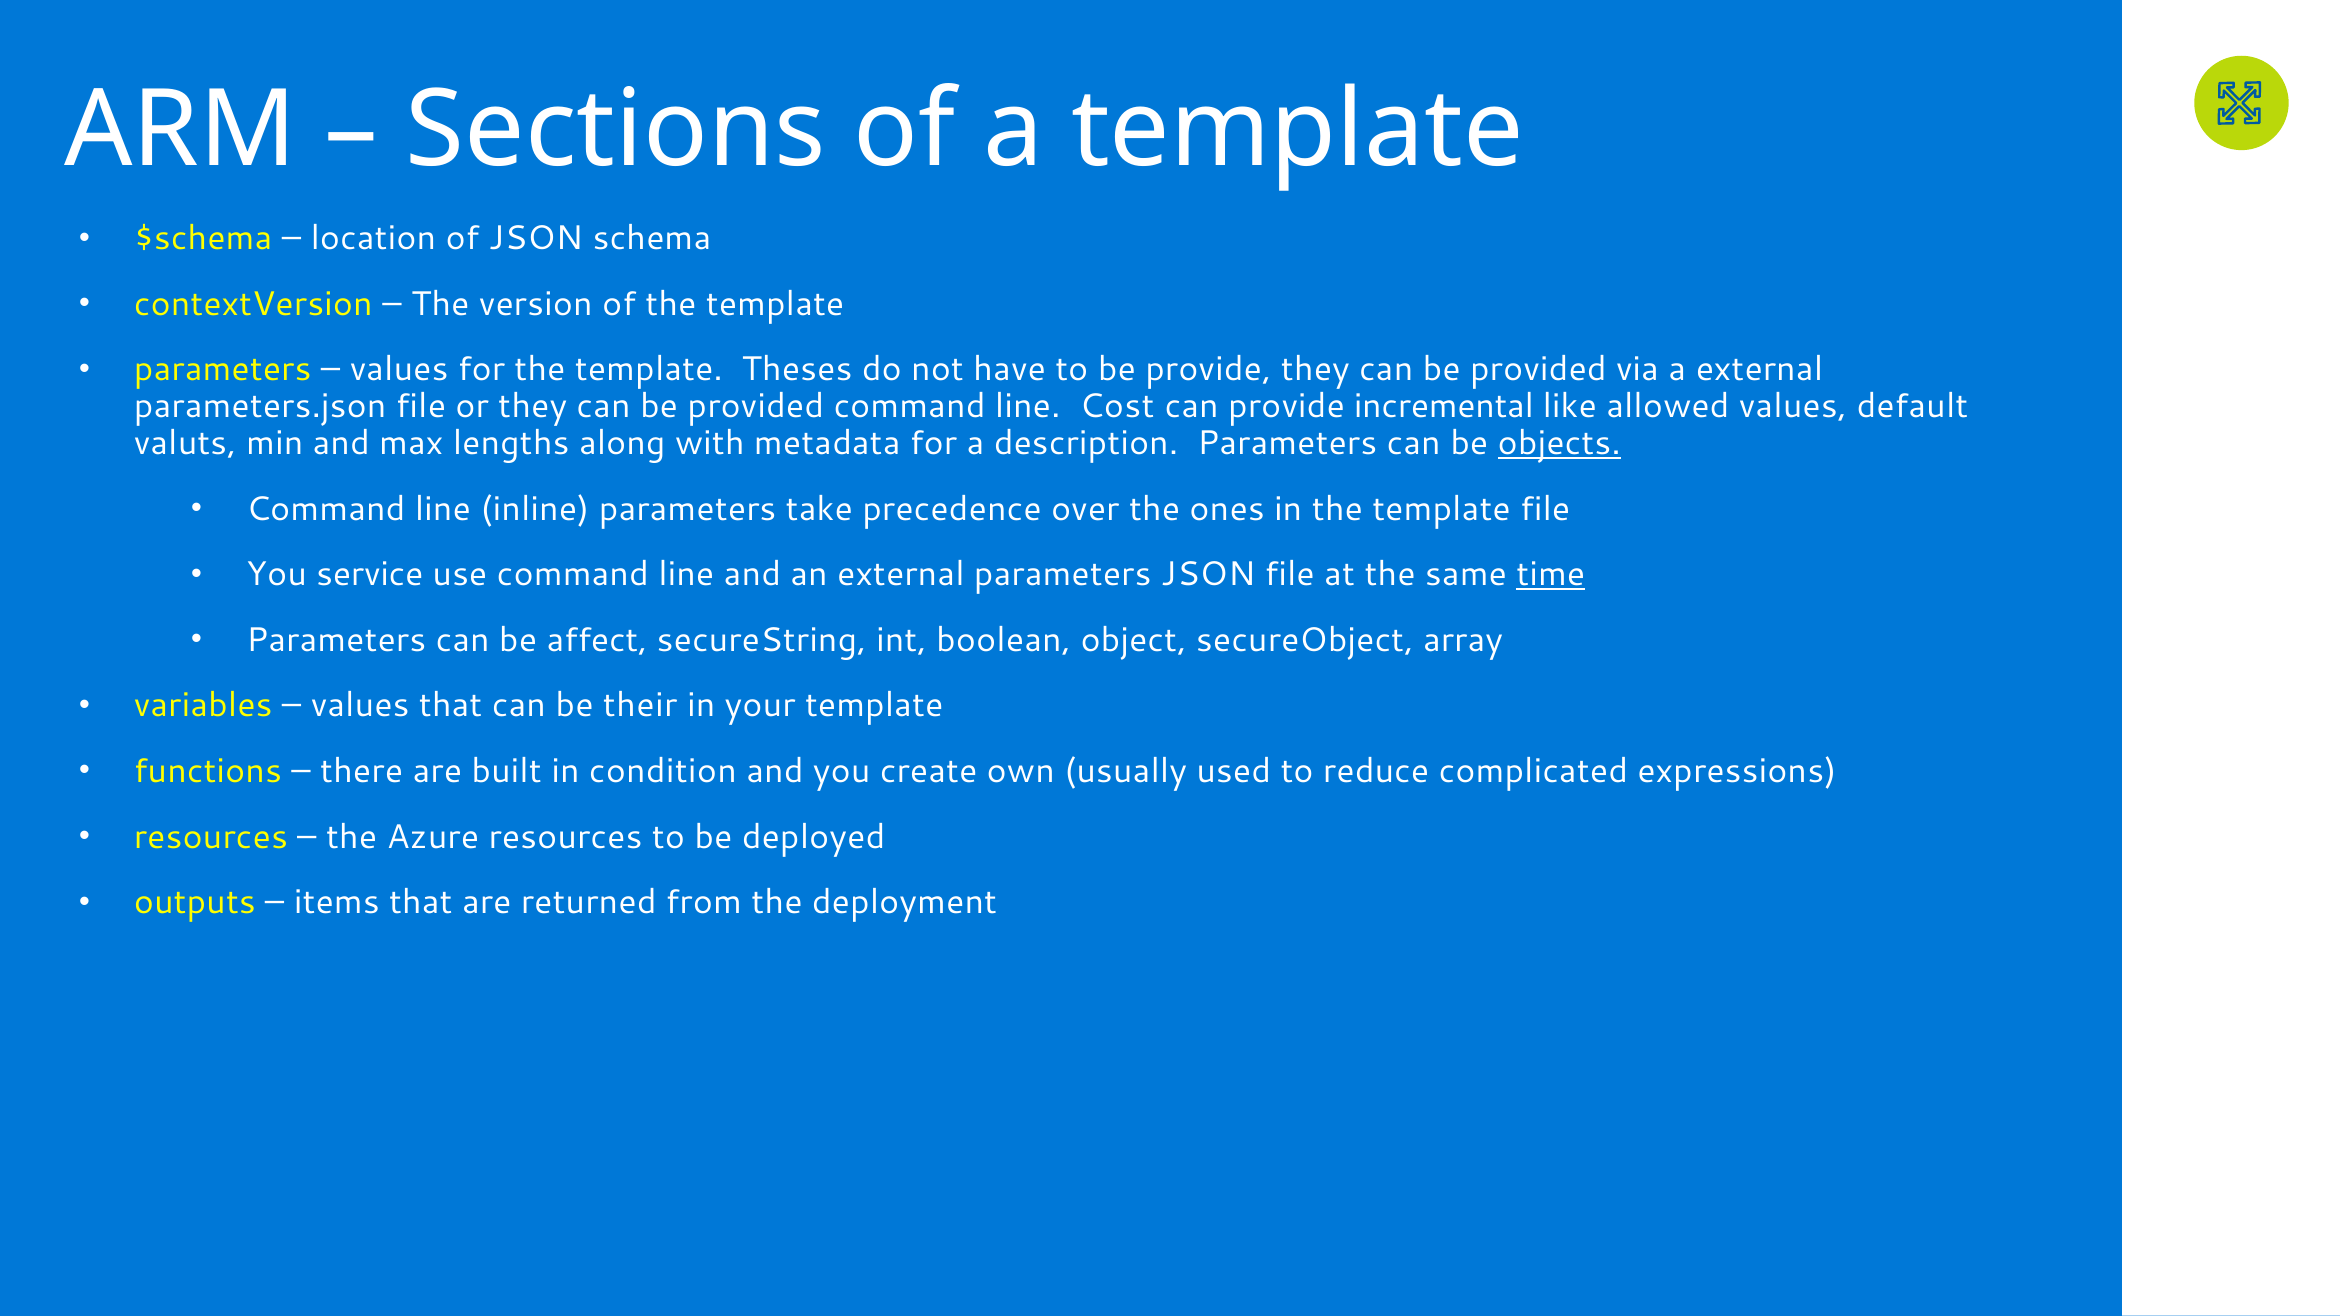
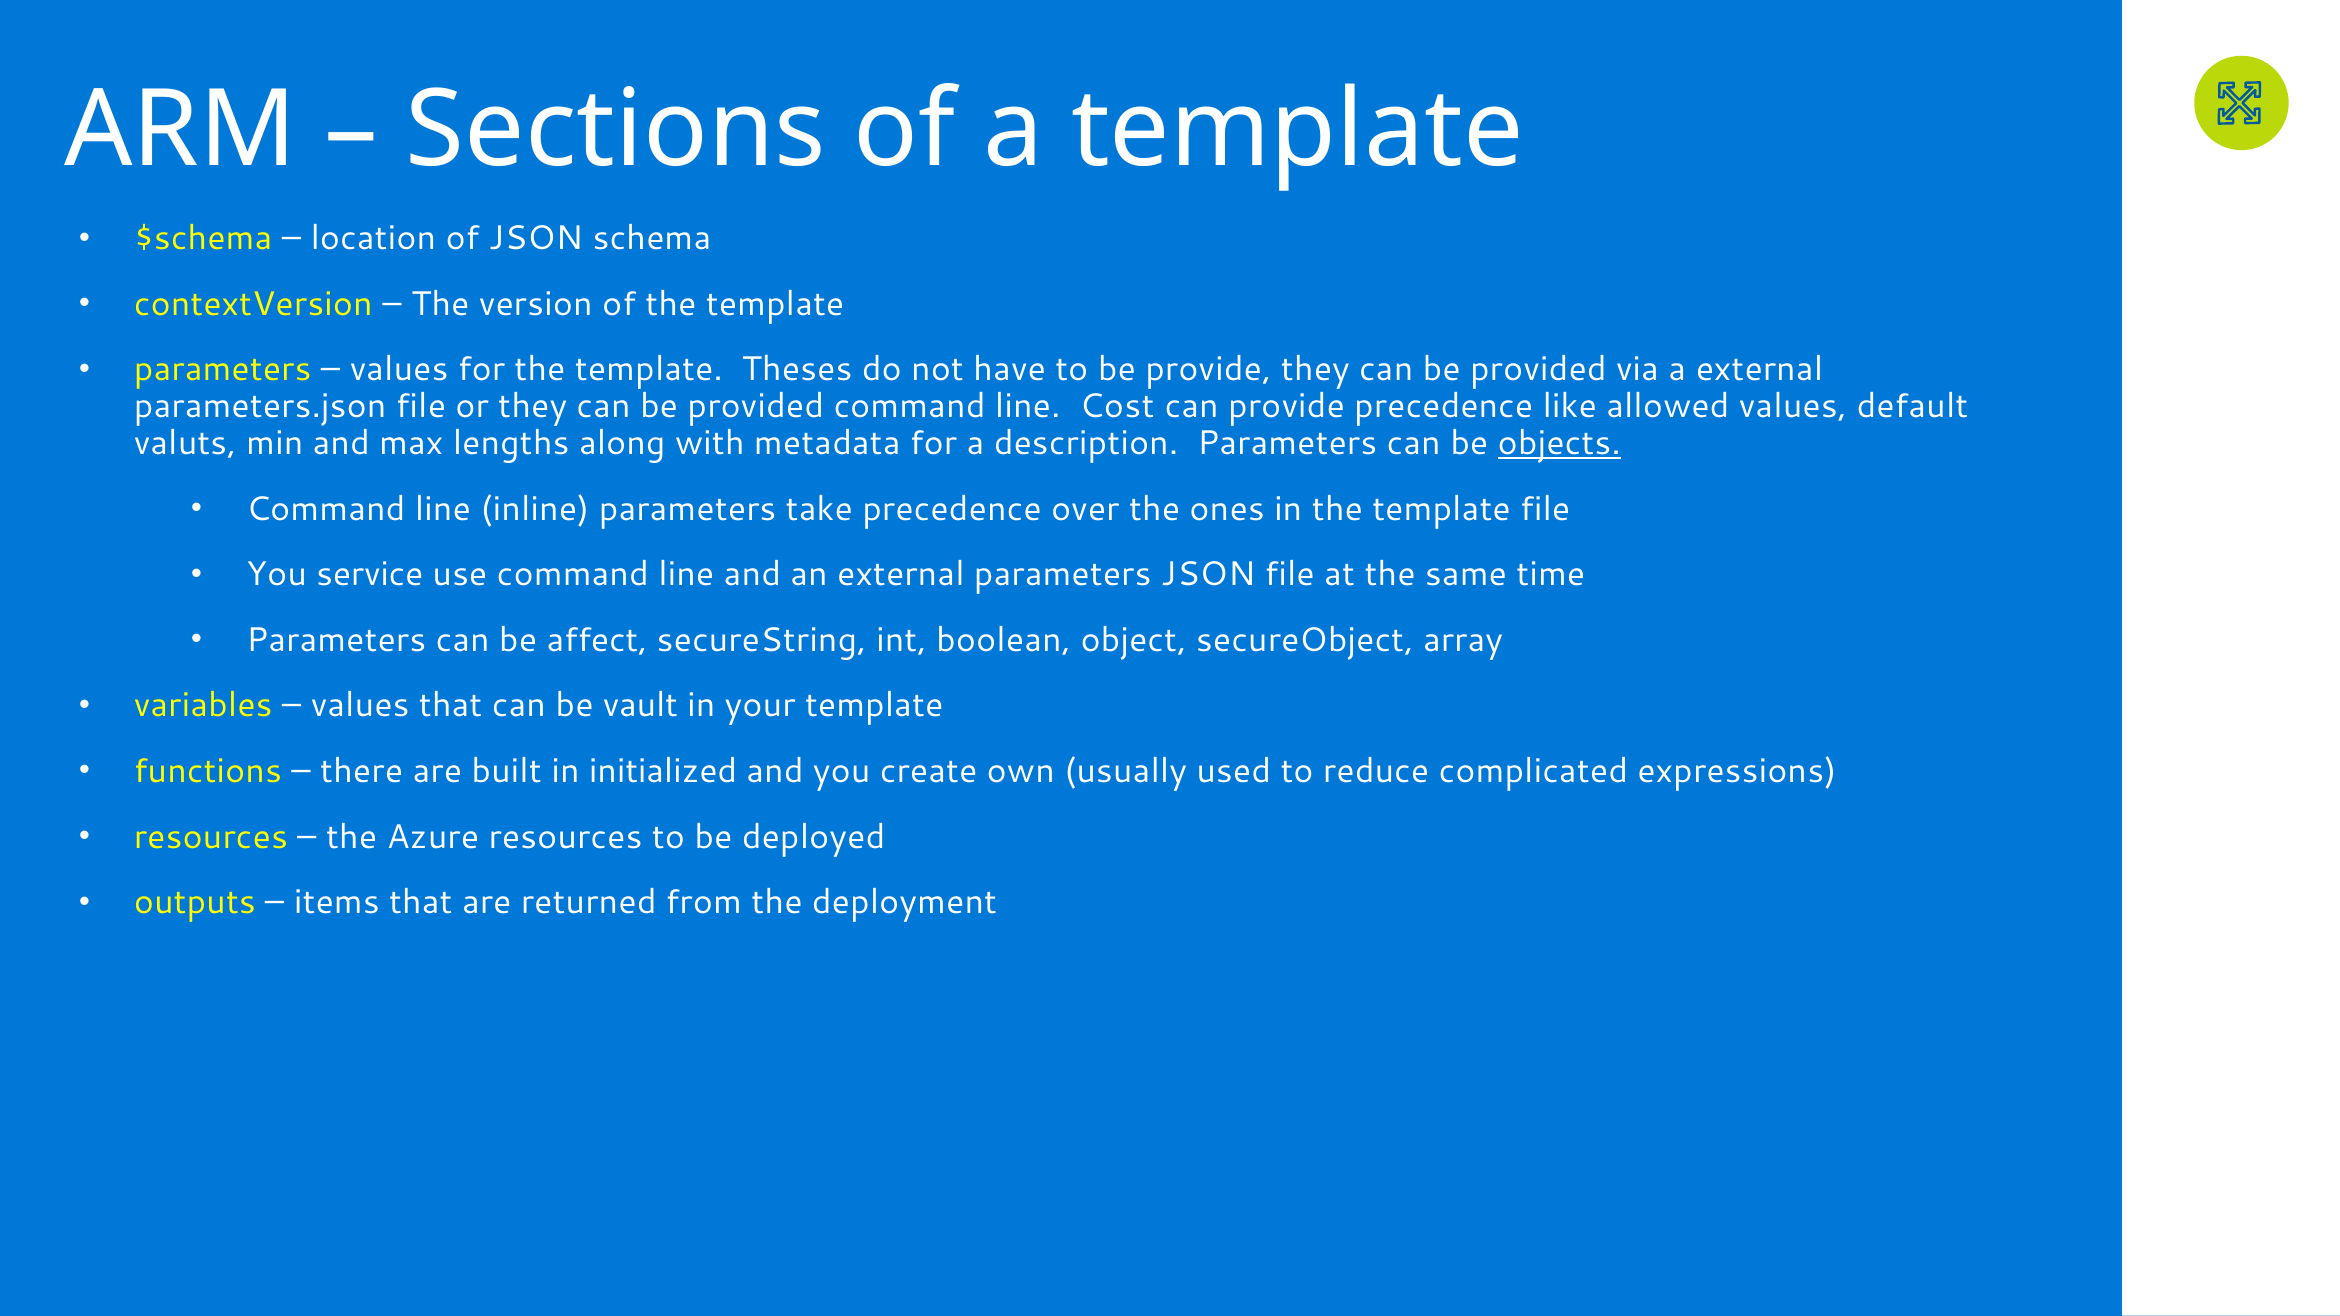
provide incremental: incremental -> precedence (1444, 407)
time underline: present -> none (1551, 575)
their: their -> vault (640, 706)
condition: condition -> initialized (663, 771)
